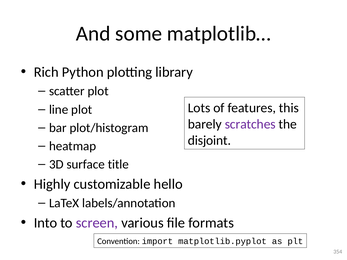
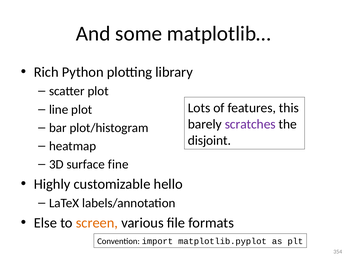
title: title -> fine (118, 165)
Into: Into -> Else (45, 223)
screen colour: purple -> orange (97, 223)
